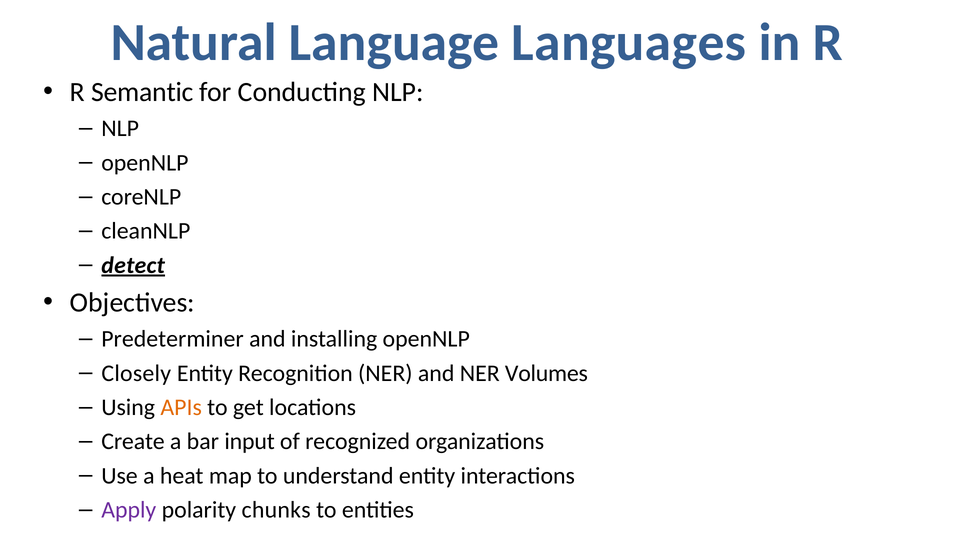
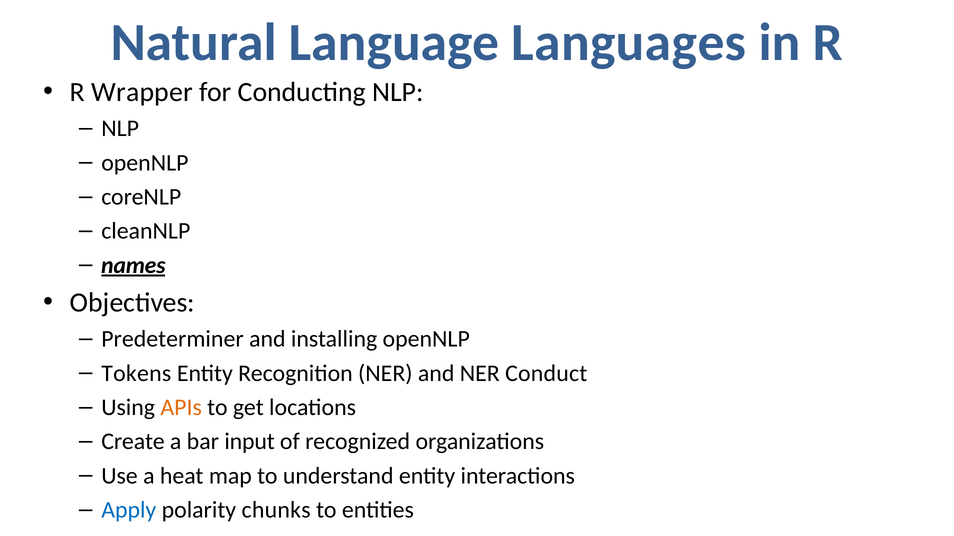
Semantic: Semantic -> Wrapper (142, 92)
detect: detect -> names (133, 265)
Closely: Closely -> Tokens (136, 374)
Volumes: Volumes -> Conduct (546, 374)
Apply colour: purple -> blue (129, 510)
